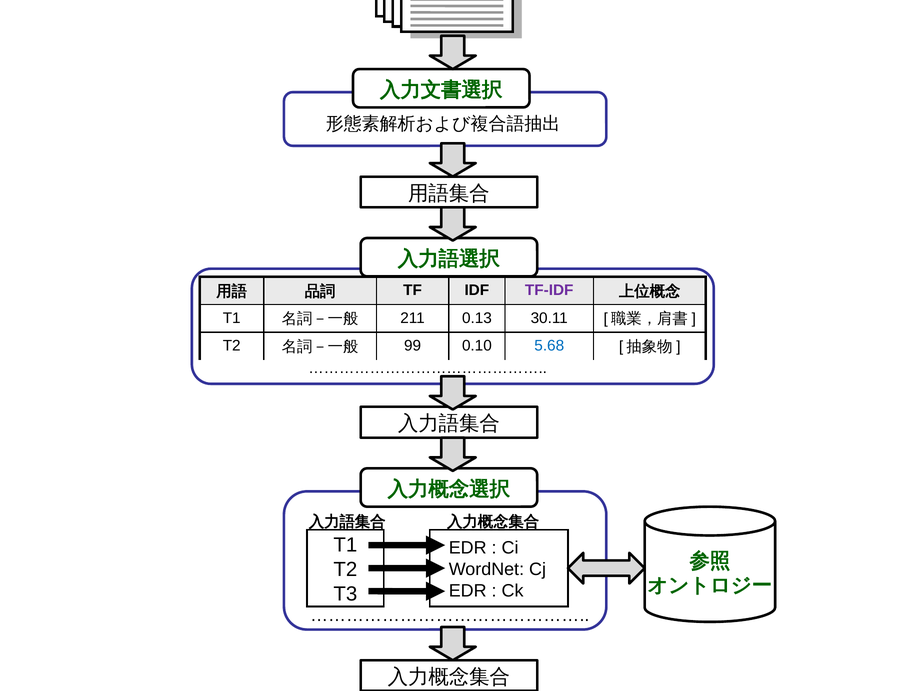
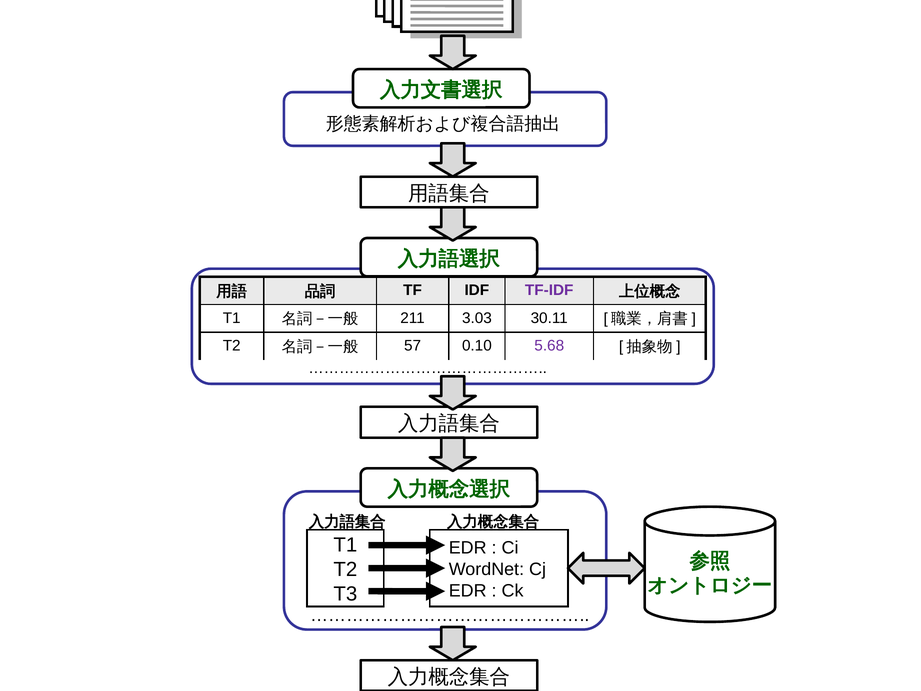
0.13: 0.13 -> 3.03 (477, 318)
99: 99 -> 57 (413, 346)
5.68 colour: blue -> purple (549, 346)
